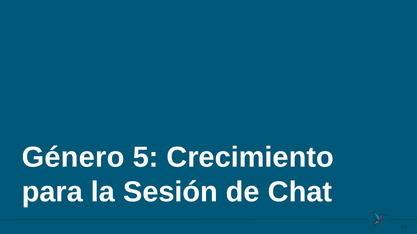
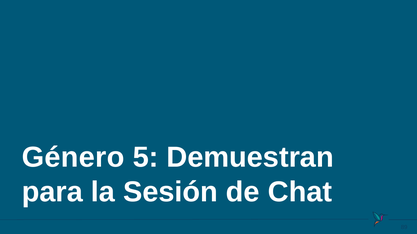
Crecimiento: Crecimiento -> Demuestran (250, 158)
